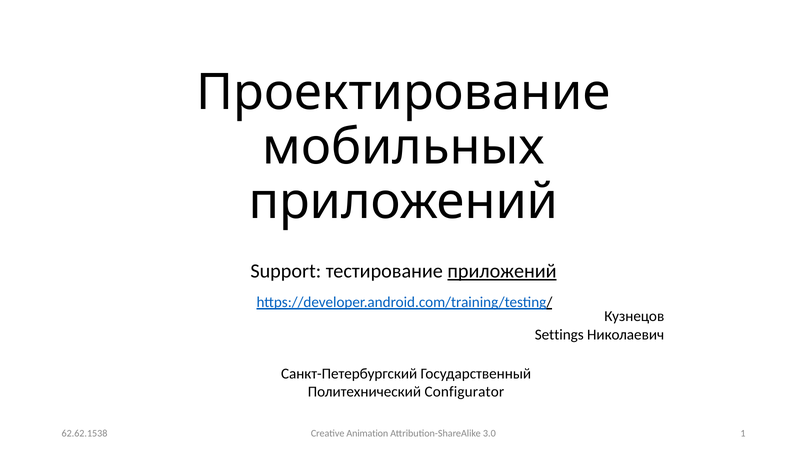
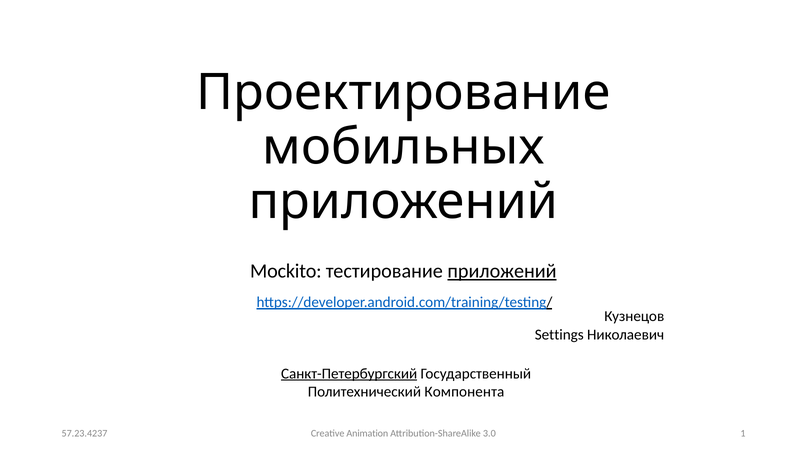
Support: Support -> Mockito (286, 271)
Санкт-Петербургский underline: none -> present (349, 373)
Configurator: Configurator -> Компонента (464, 392)
62.62.1538: 62.62.1538 -> 57.23.4237 (84, 433)
